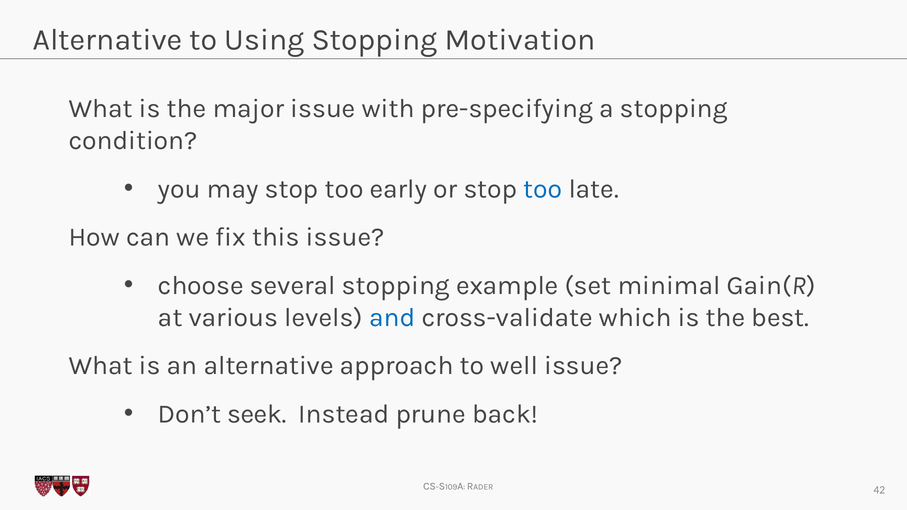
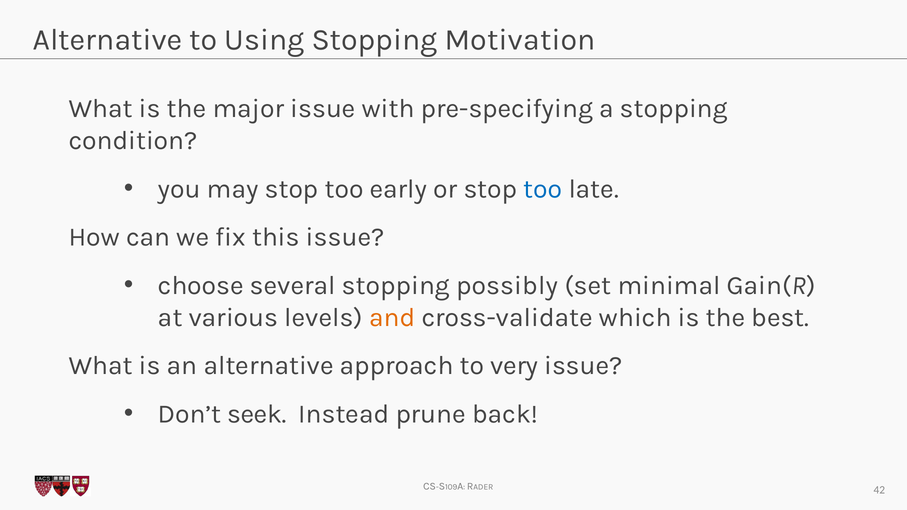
example: example -> possibly (507, 286)
and colour: blue -> orange (392, 317)
well: well -> very (514, 366)
